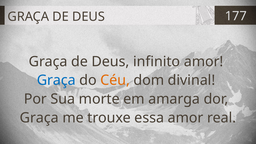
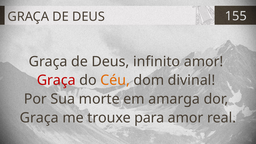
177: 177 -> 155 (236, 16)
Graça colour: blue -> red (56, 80)
essa: essa -> para (149, 118)
